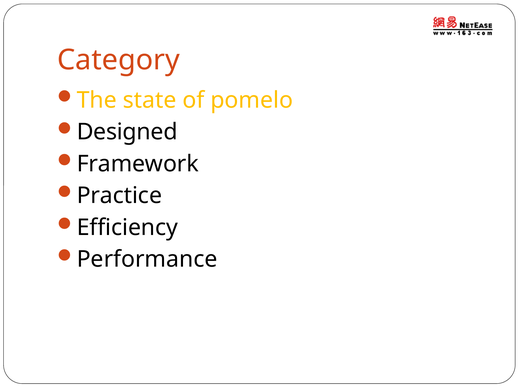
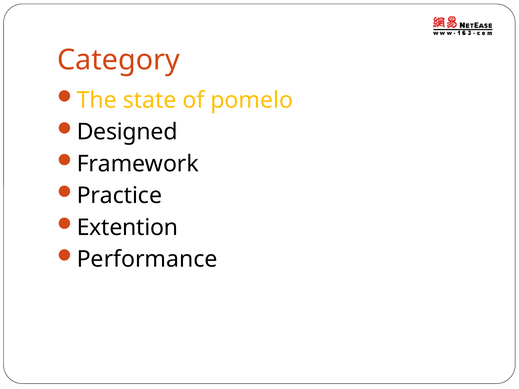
Efficiency: Efficiency -> Extention (127, 228)
